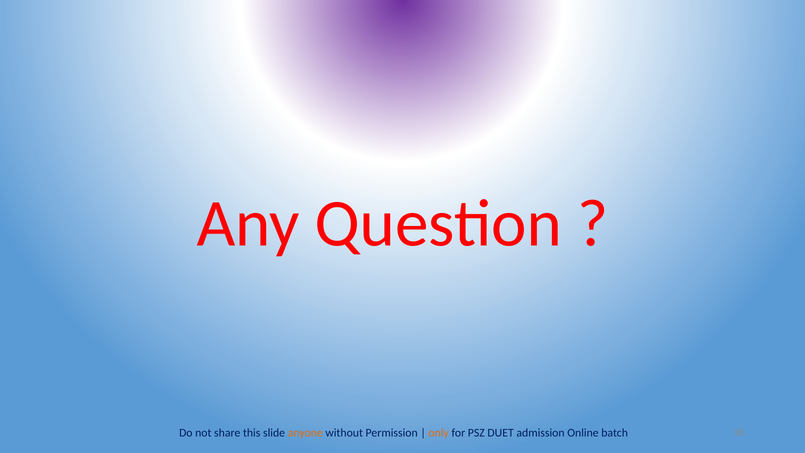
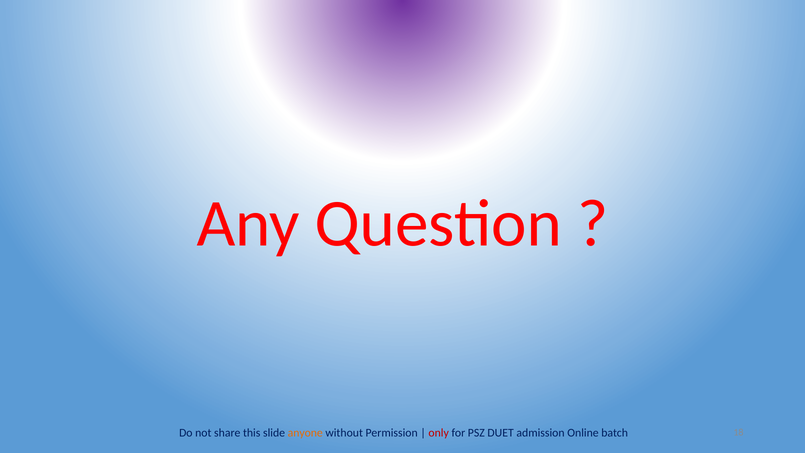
only colour: orange -> red (439, 433)
